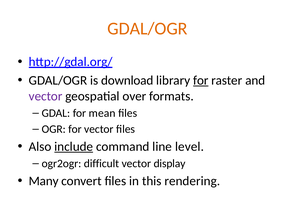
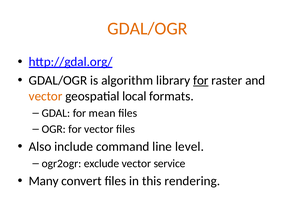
download: download -> algorithm (127, 81)
vector colour: purple -> orange (46, 96)
over: over -> local (134, 96)
include underline: present -> none (74, 147)
difficult: difficult -> exclude (102, 164)
display: display -> service (170, 164)
